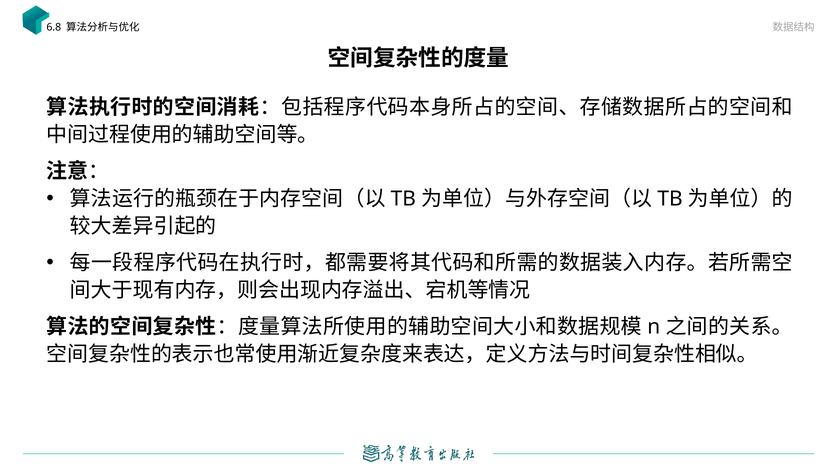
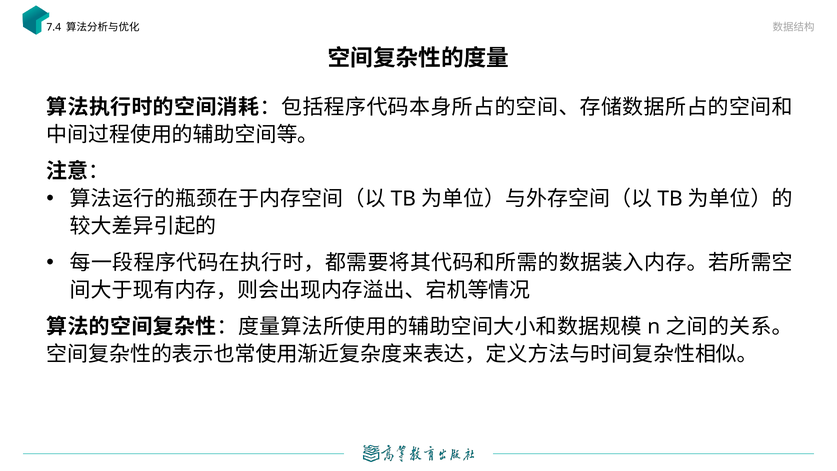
6.8: 6.8 -> 7.4 (54, 27)
